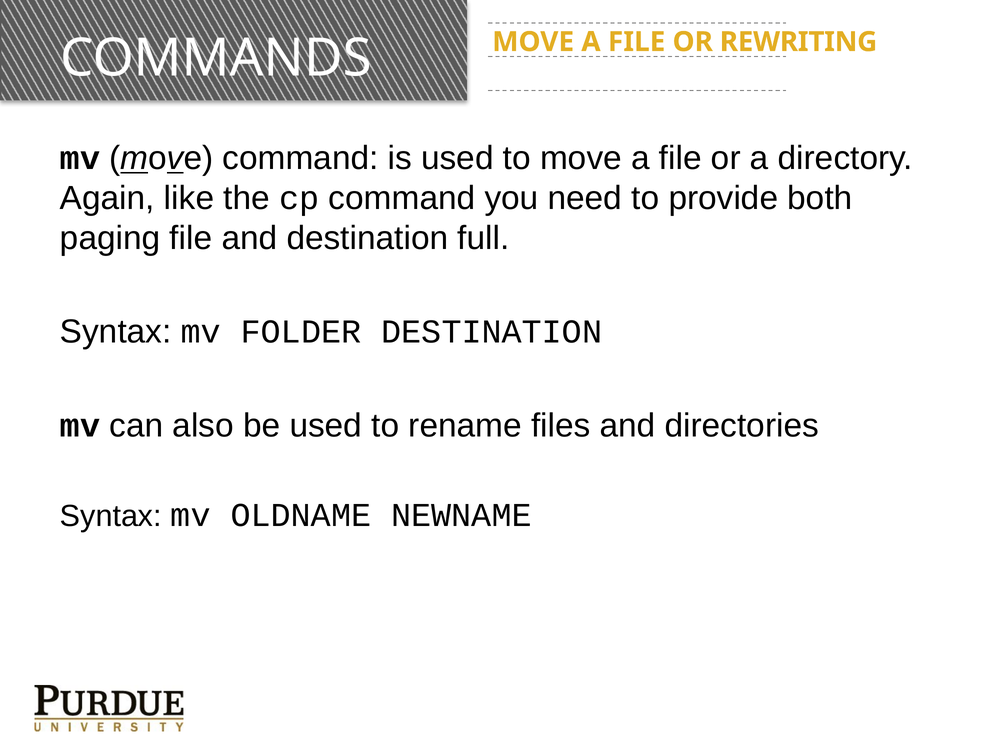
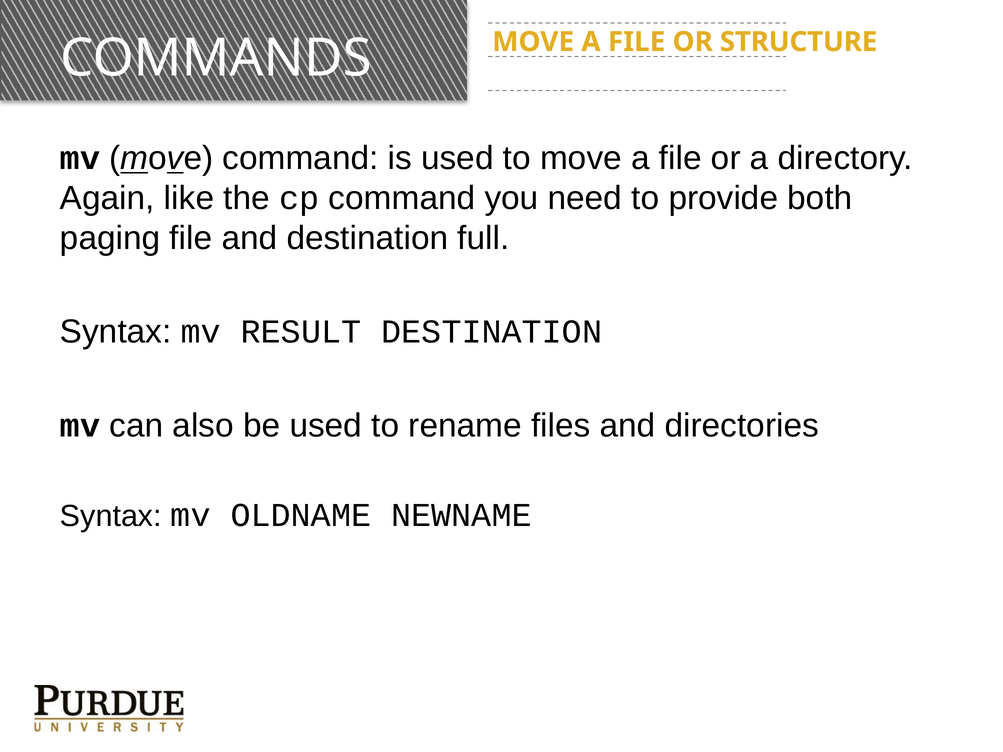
REWRITING: REWRITING -> STRUCTURE (799, 42)
FOLDER: FOLDER -> RESULT (301, 332)
